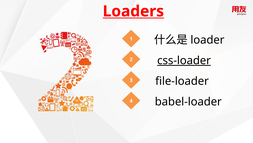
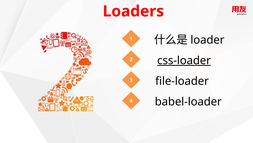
Loaders underline: present -> none (133, 11)
